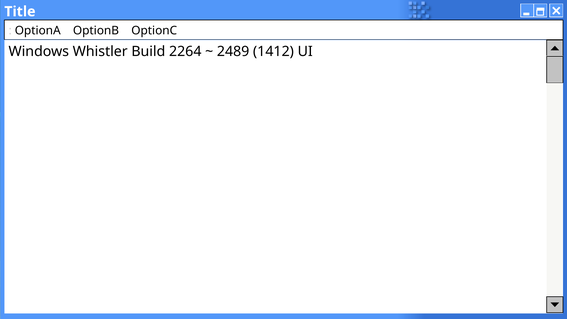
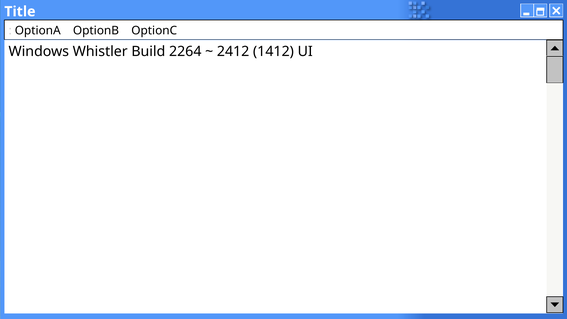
2489: 2489 -> 2412 (233, 52)
